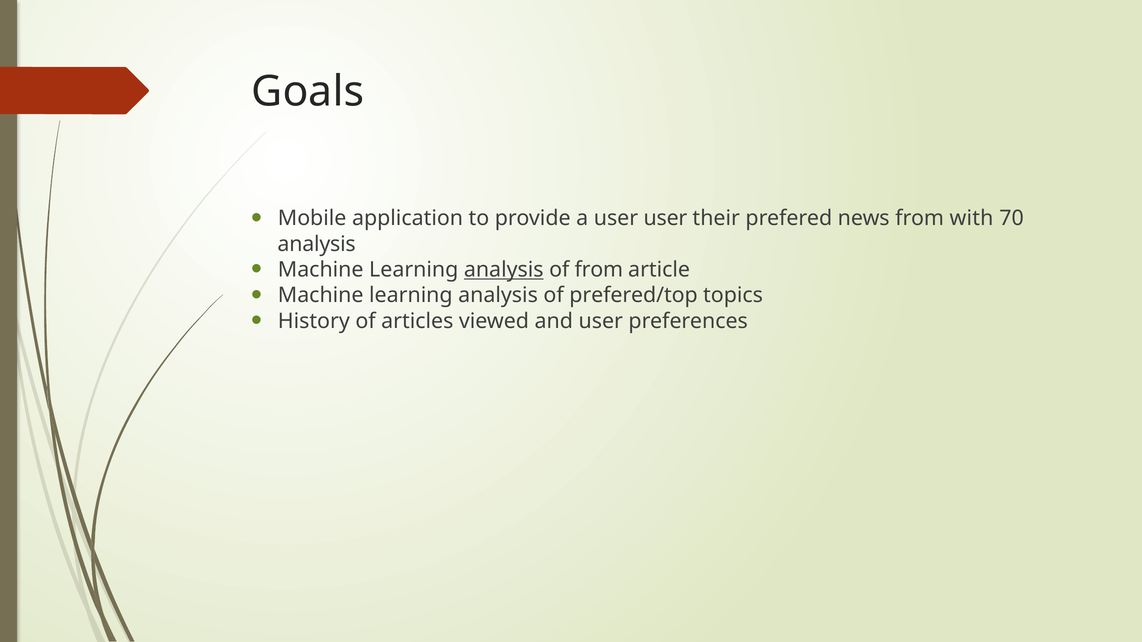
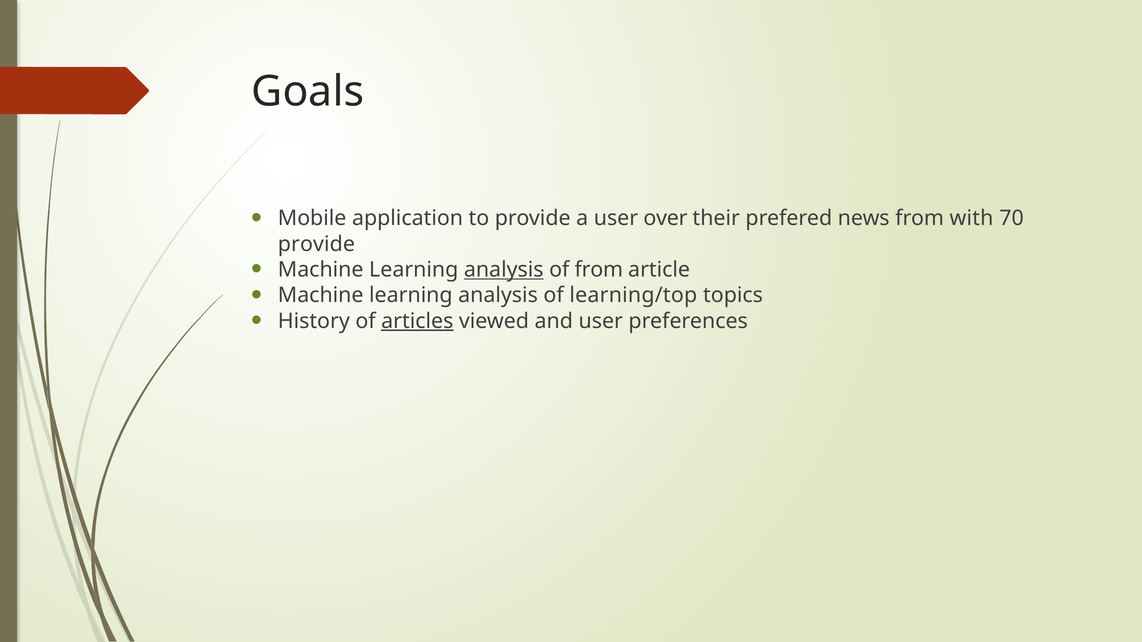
user user: user -> over (665, 218)
analysis: analysis -> provide (316, 244)
prefered/top: prefered/top -> learning/top (633, 296)
articles underline: none -> present (417, 321)
